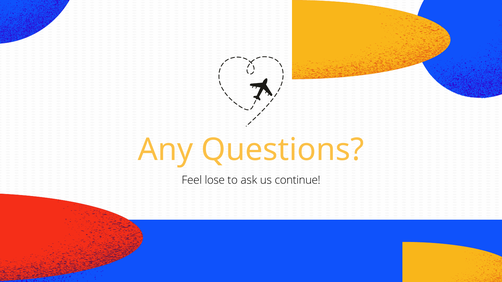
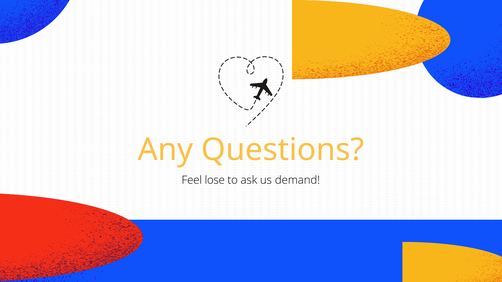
continue: continue -> demand (297, 180)
